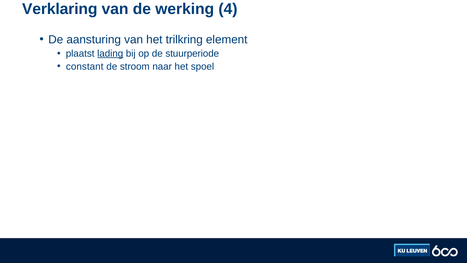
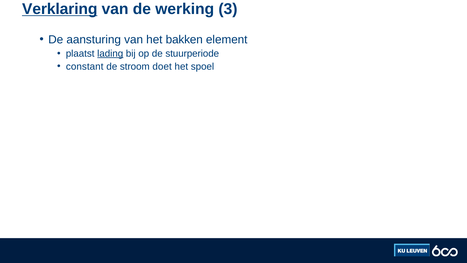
Verklaring underline: none -> present (60, 9)
4: 4 -> 3 (228, 9)
trilkring: trilkring -> bakken (184, 40)
naar: naar -> doet (162, 66)
